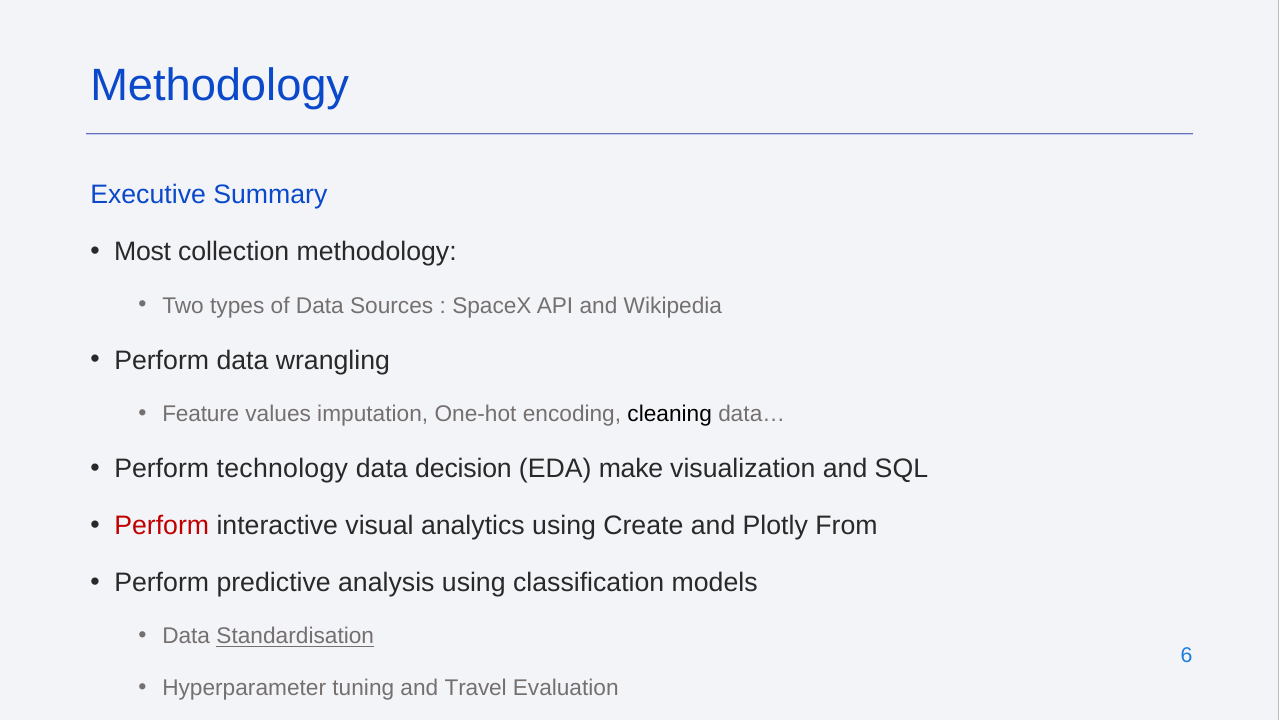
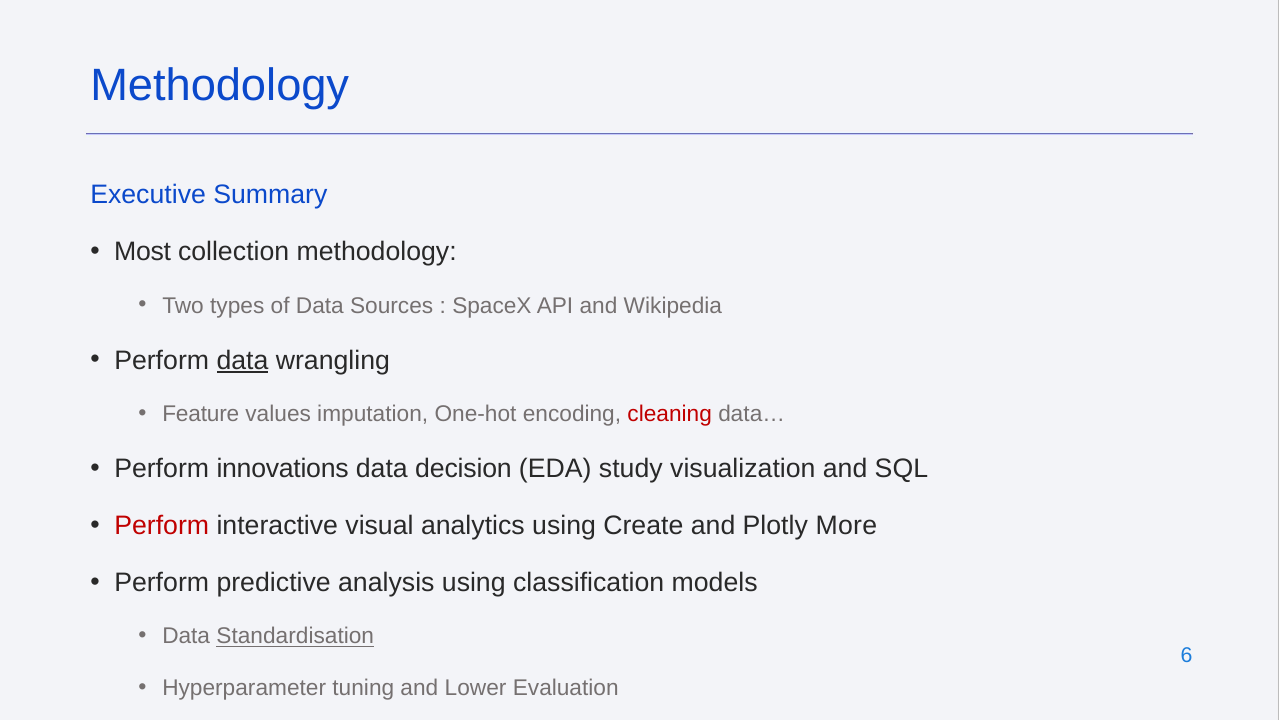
data underline: none -> present (243, 360)
cleaning colour: black -> red (670, 414)
technology: technology -> innovations (283, 469)
make: make -> study (631, 469)
From: From -> More (846, 526)
Travel: Travel -> Lower (476, 687)
